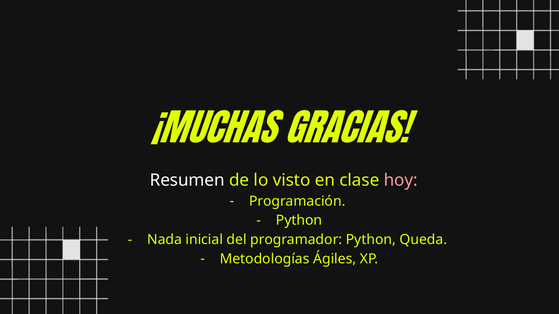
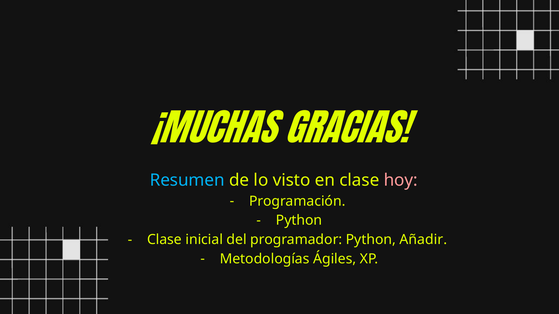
Resumen colour: white -> light blue (187, 180)
Nada: Nada -> Clase (164, 240)
Queda: Queda -> Añadir (423, 240)
